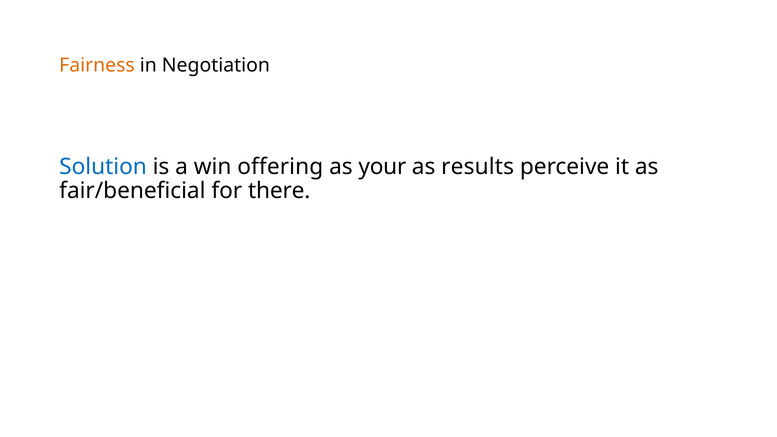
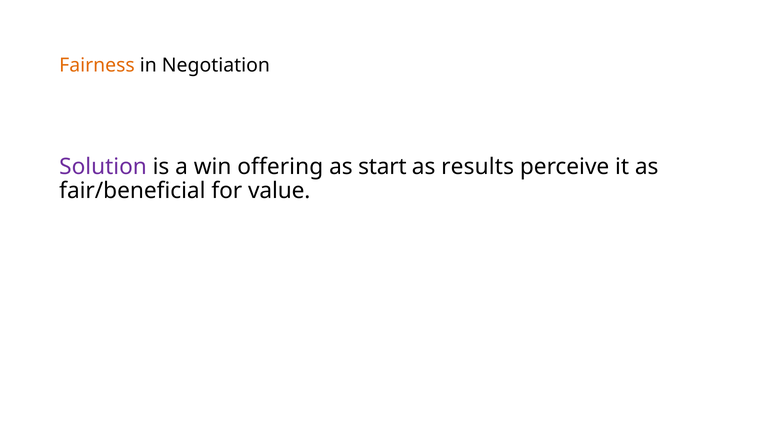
Solution colour: blue -> purple (103, 167)
your: your -> start (382, 167)
there: there -> value (279, 191)
